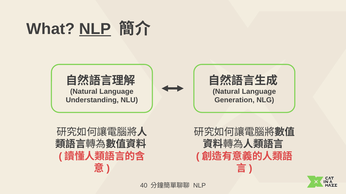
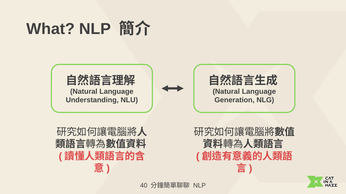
NLP underline: present -> none (95, 29)
